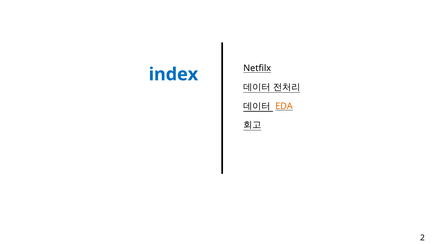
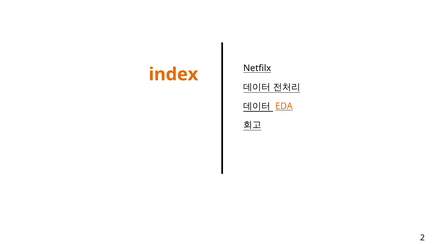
index colour: blue -> orange (173, 74)
